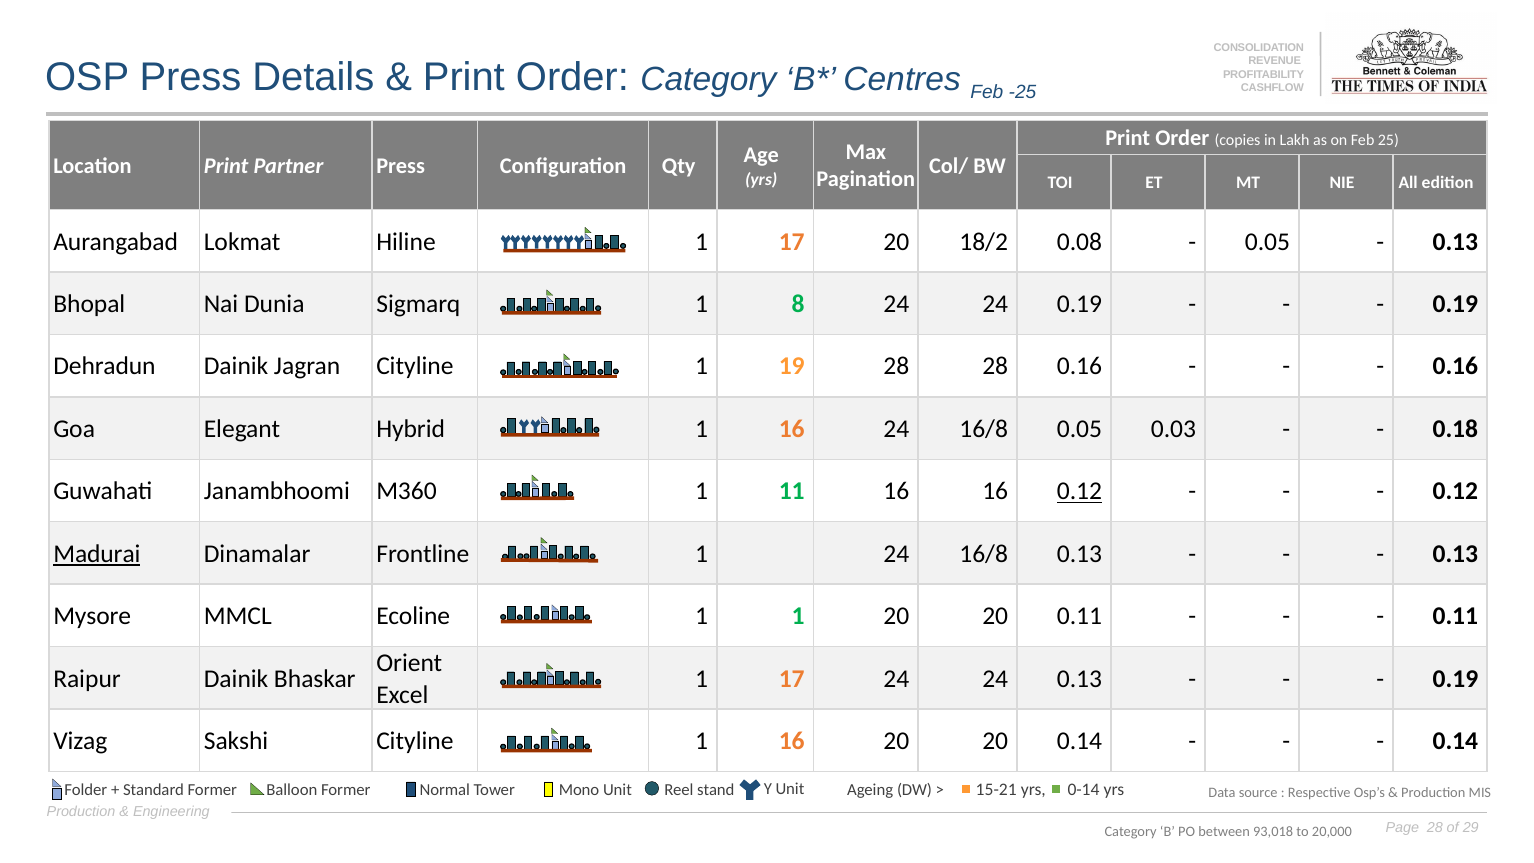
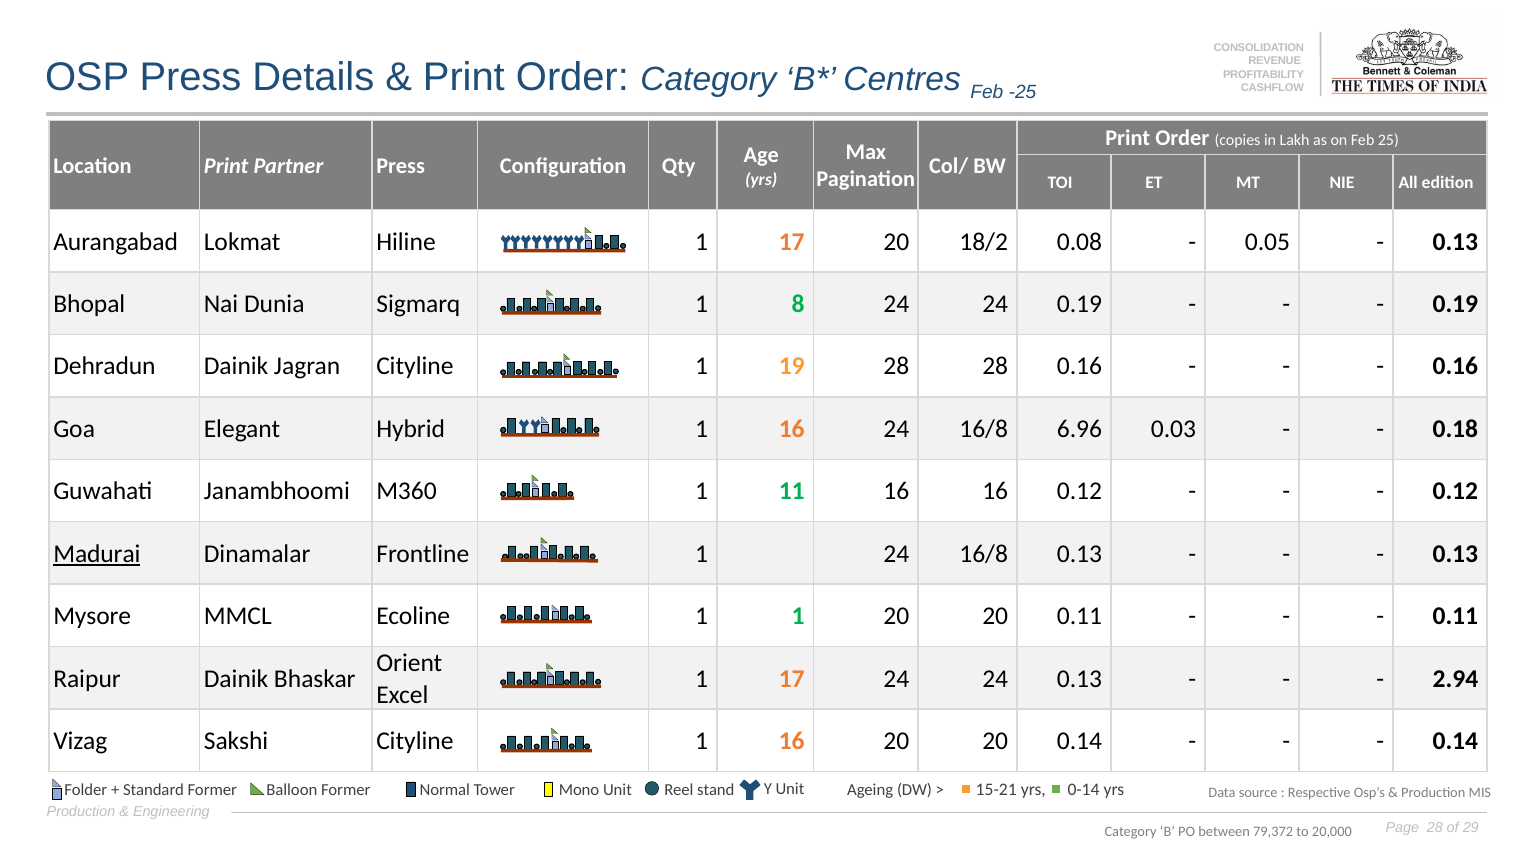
16/8 0.05: 0.05 -> 6.96 (1079, 429)
0.12 underline: present -> none (1079, 491)
0.19: 0.19 -> 2.94 (1455, 679)
93,018: 93,018 -> 79,372 (1273, 832)
